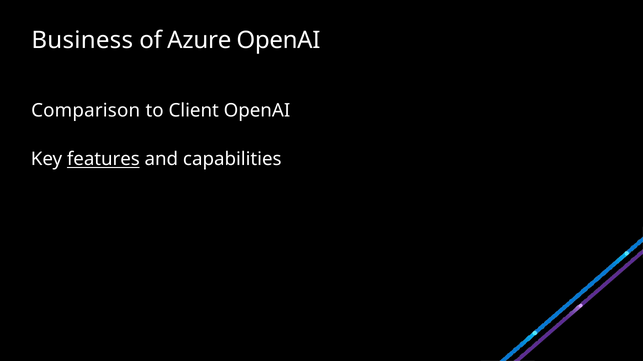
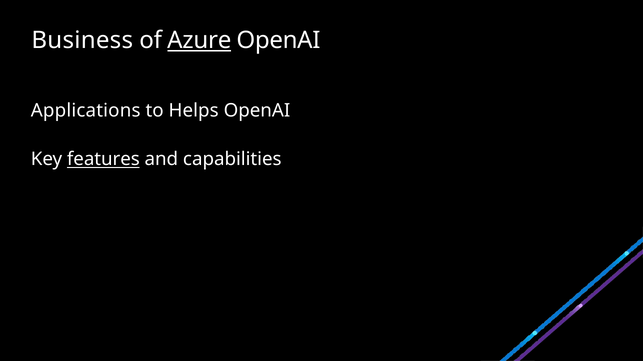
Azure underline: none -> present (199, 40)
Comparison: Comparison -> Applications (86, 111)
Client: Client -> Helps (194, 111)
